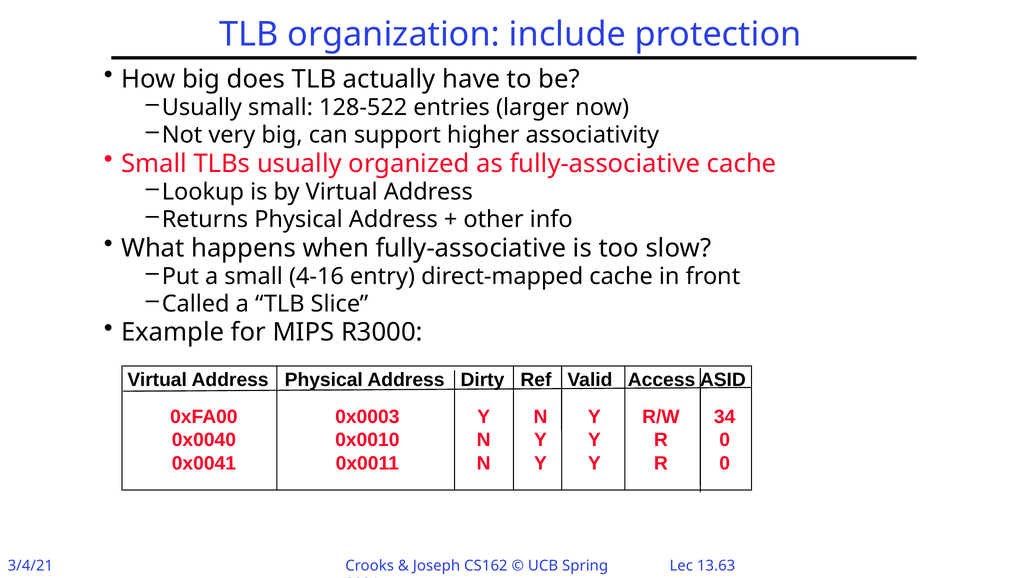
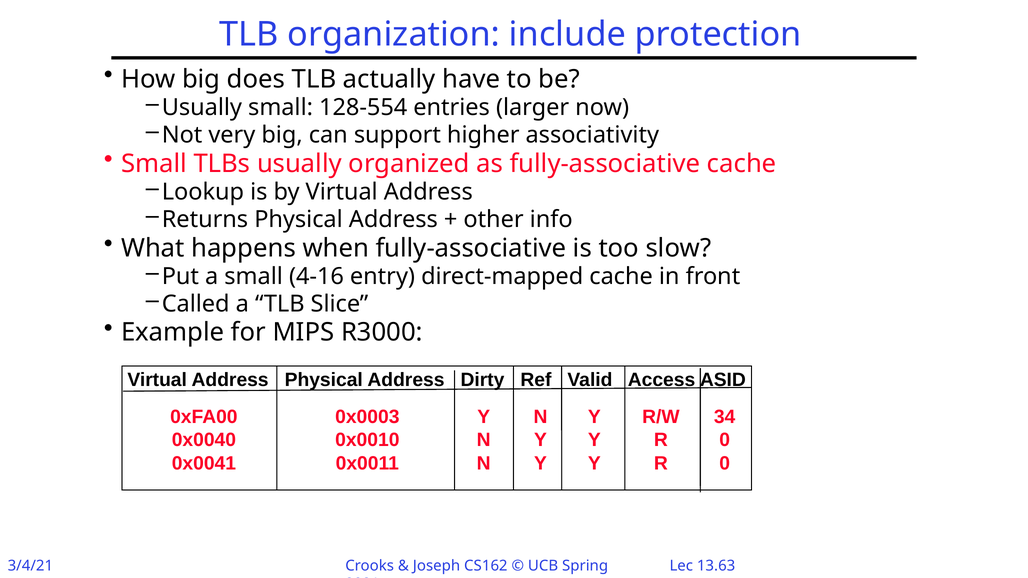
128-522: 128-522 -> 128-554 (363, 108)
